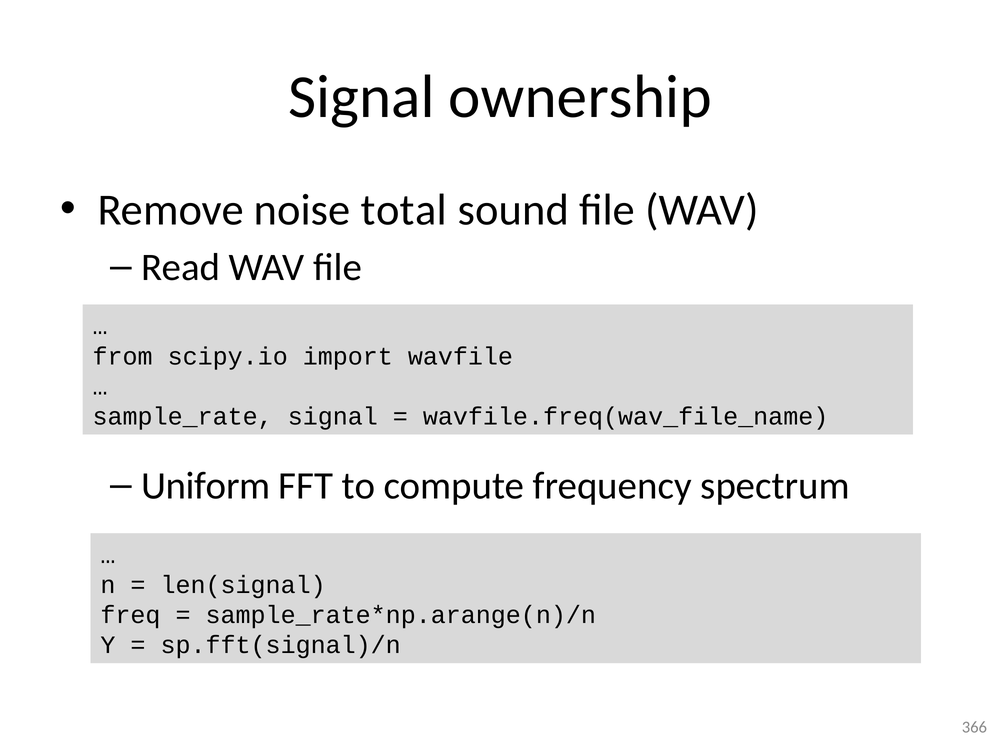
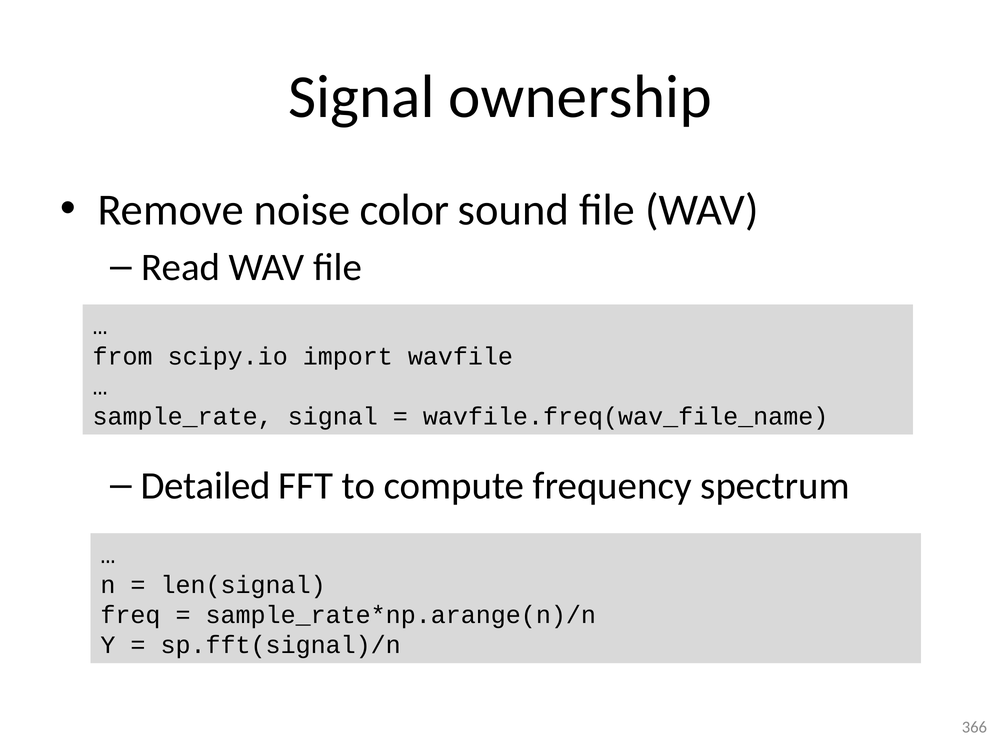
total: total -> color (404, 210)
Uniform: Uniform -> Detailed (206, 486)
